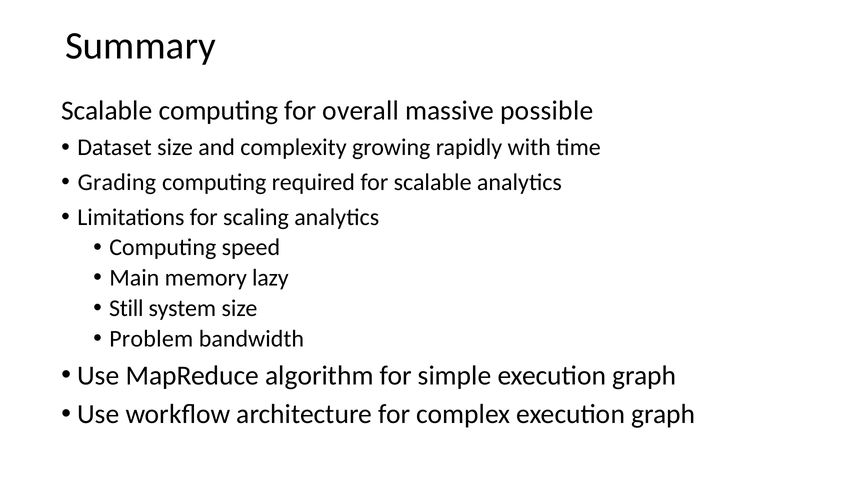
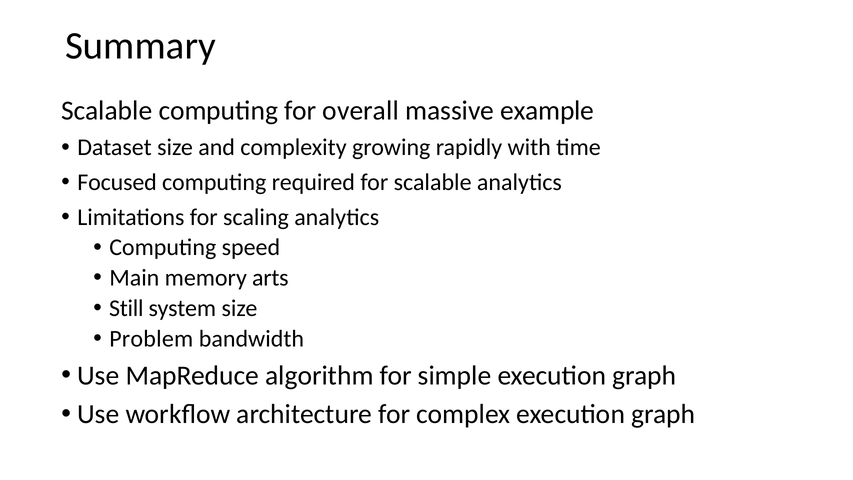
possible: possible -> example (547, 111)
Grading: Grading -> Focused (117, 182)
lazy: lazy -> arts (270, 278)
